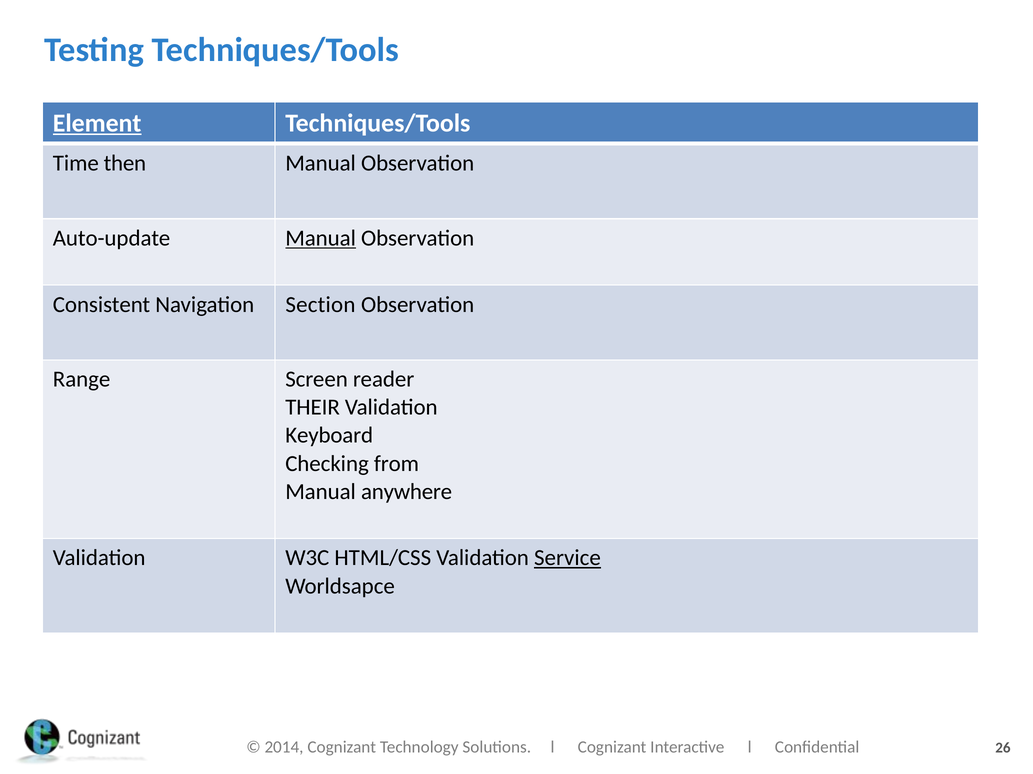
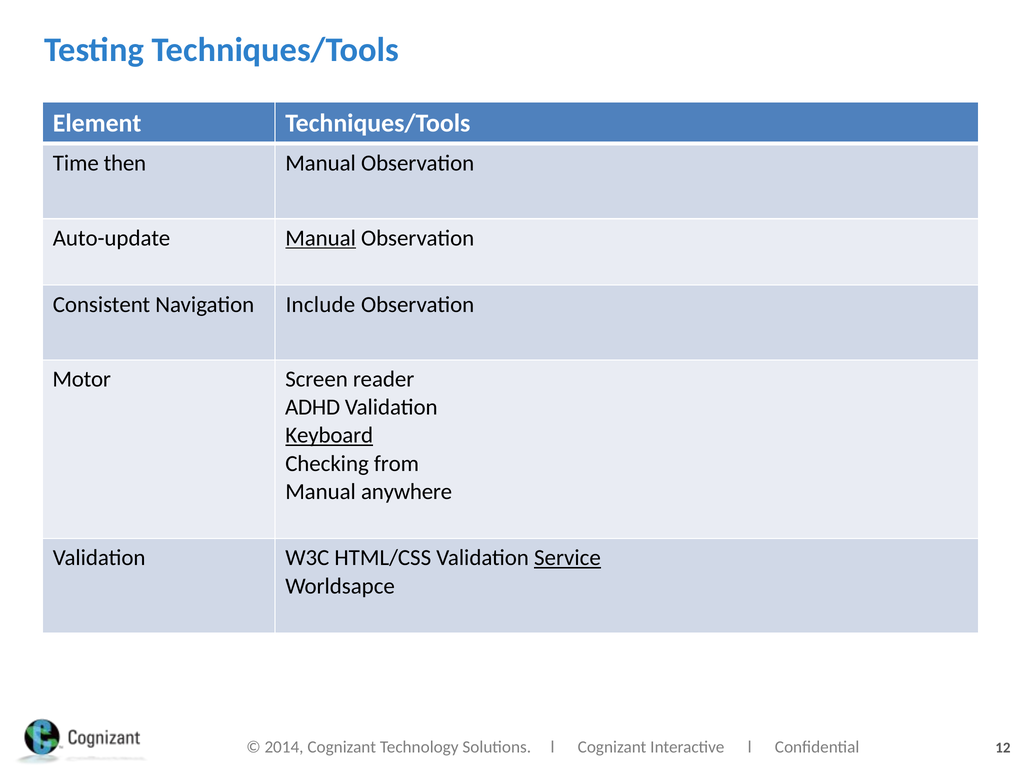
Element underline: present -> none (97, 123)
Section: Section -> Include (320, 305)
Range: Range -> Motor (82, 380)
THEIR: THEIR -> ADHD (313, 408)
Keyboard underline: none -> present (329, 436)
26: 26 -> 12 (1003, 748)
